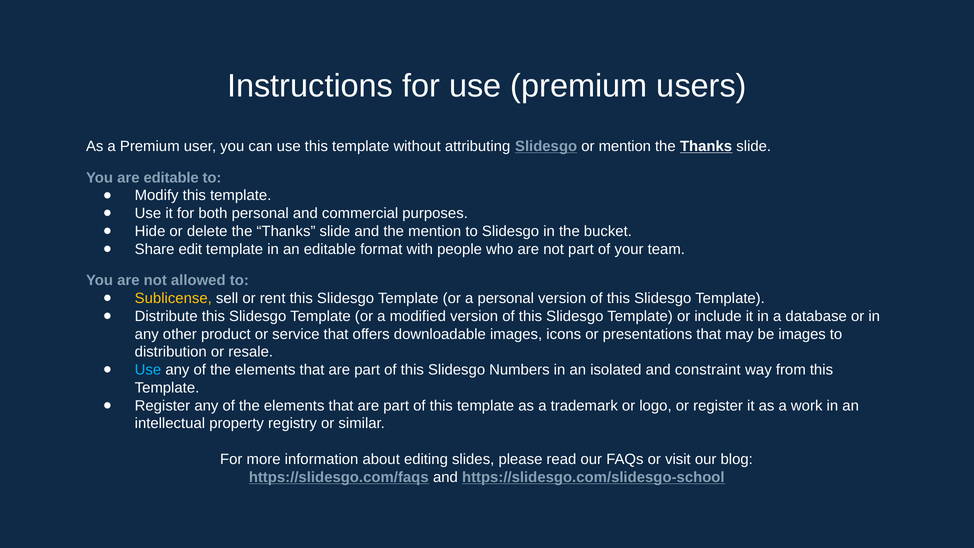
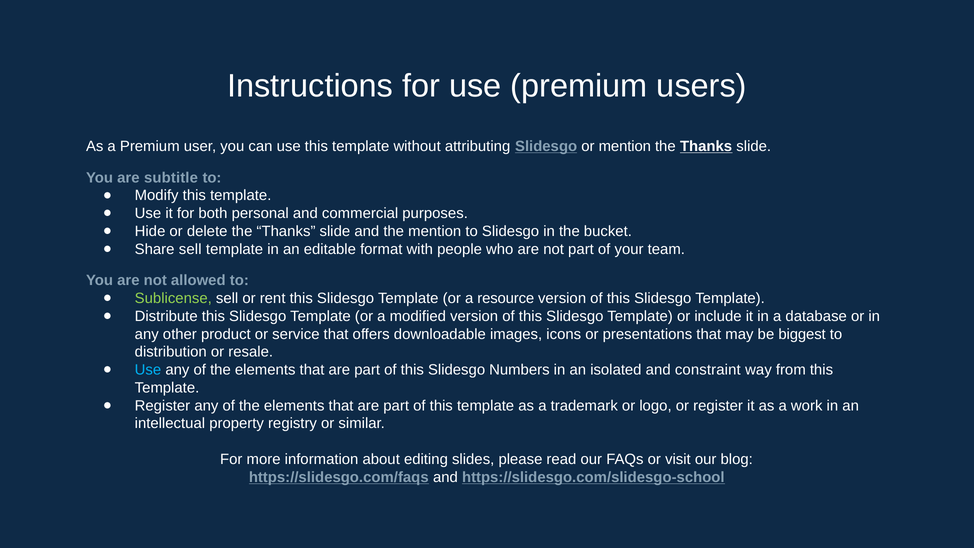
are editable: editable -> subtitle (171, 178)
Share edit: edit -> sell (190, 249)
Sublicense colour: yellow -> light green (173, 298)
a personal: personal -> resource (506, 298)
be images: images -> biggest (802, 334)
